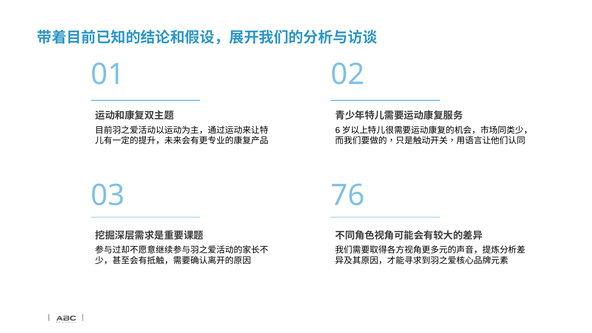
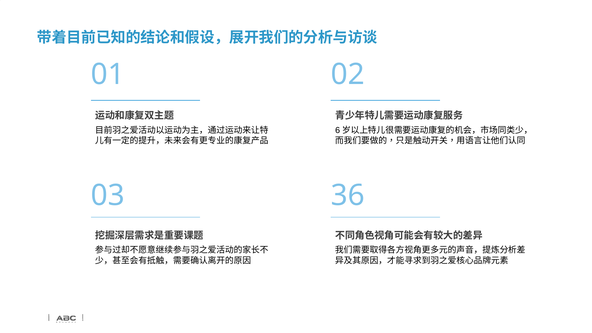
76: 76 -> 36 (348, 196)
